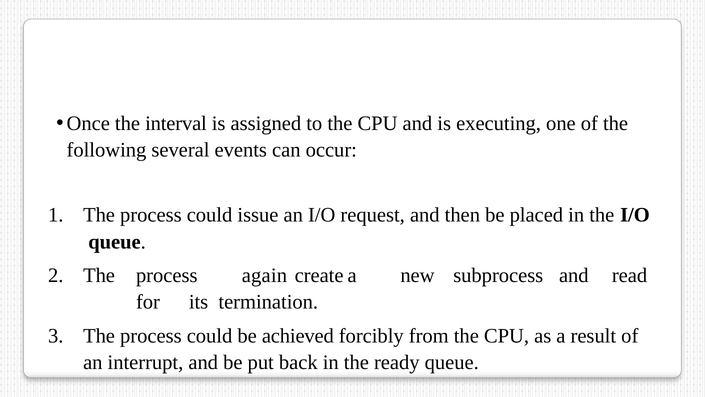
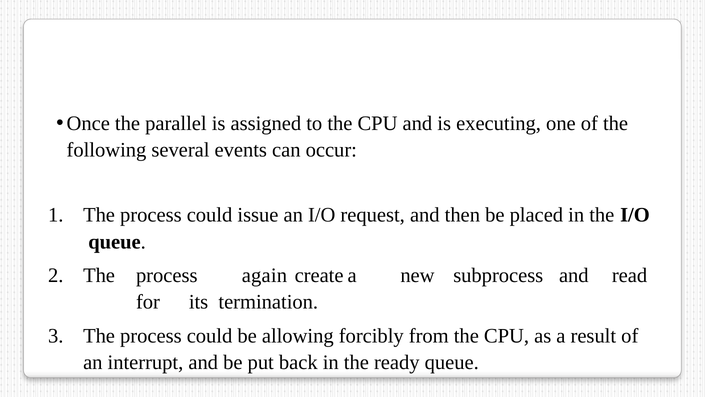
interval: interval -> parallel (176, 123)
achieved: achieved -> allowing (298, 335)
